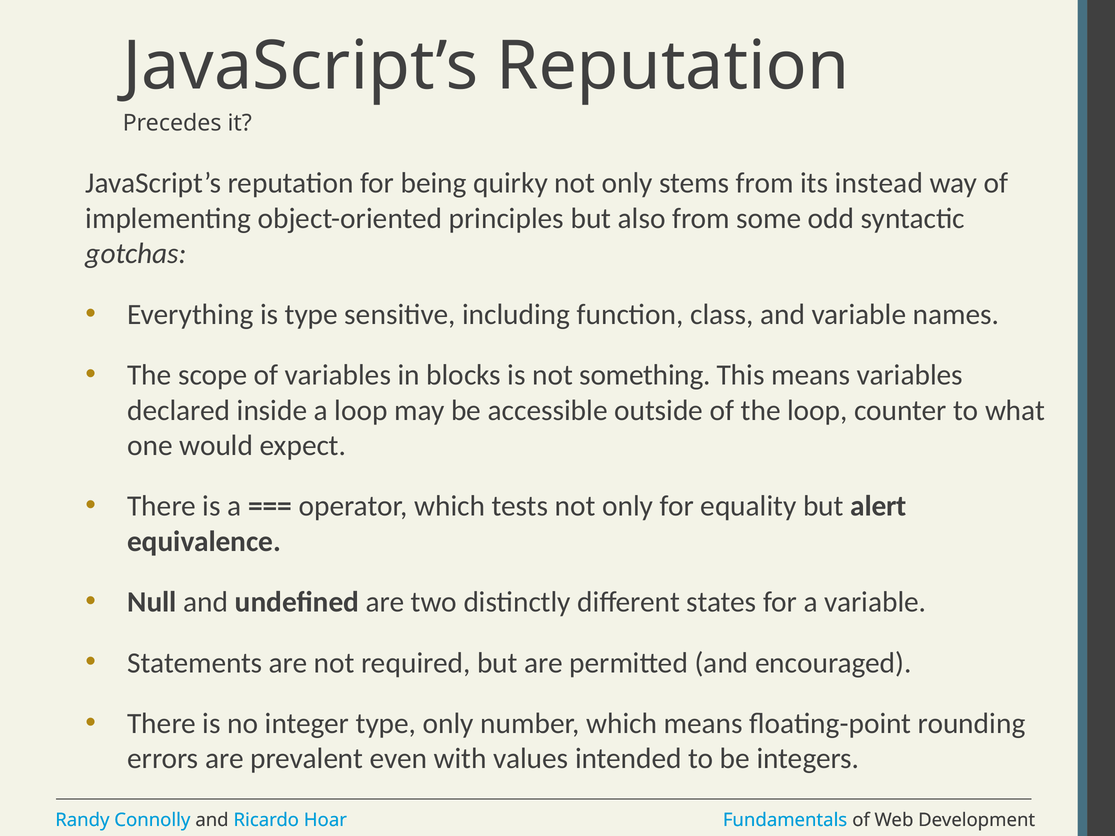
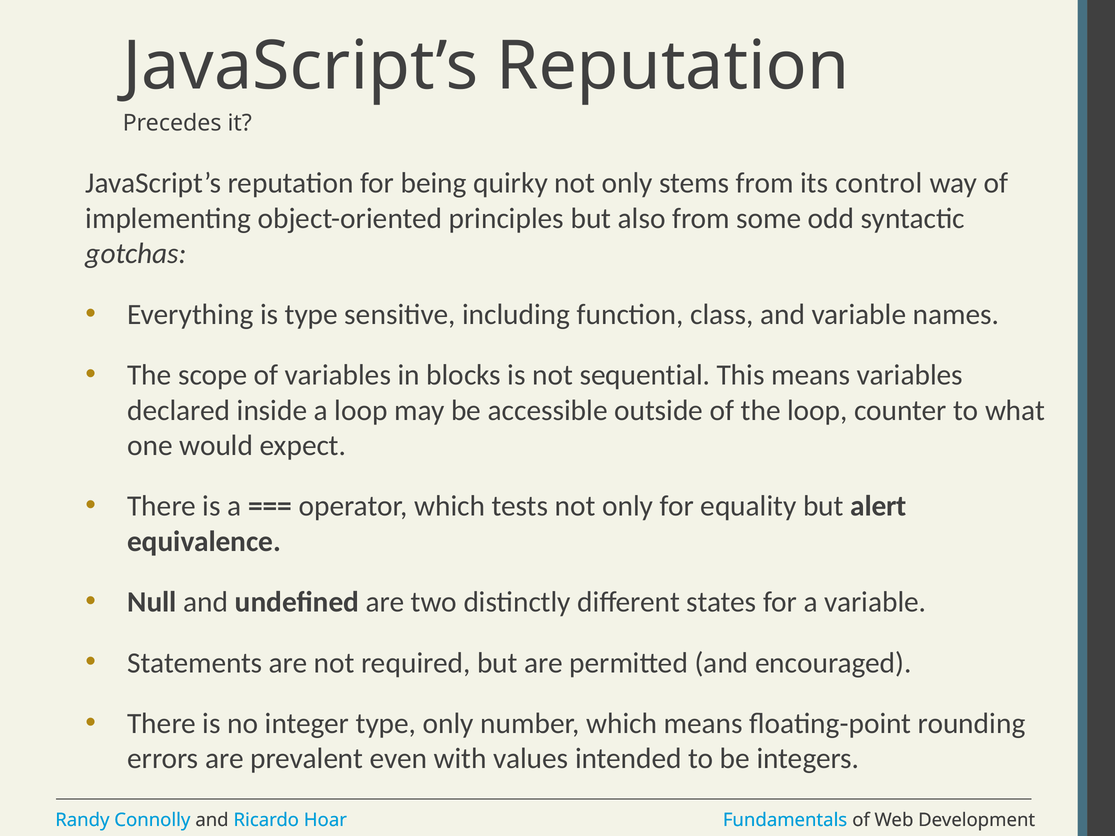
instead: instead -> control (879, 183)
something: something -> sequential (645, 375)
